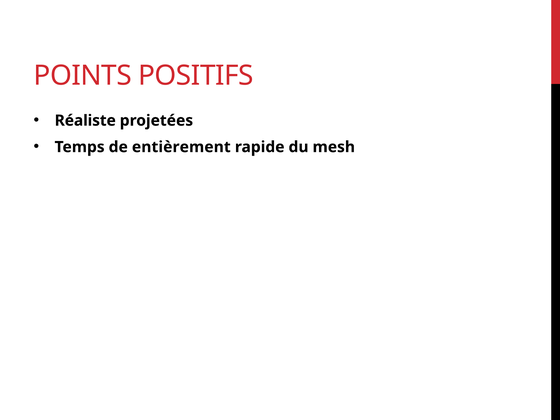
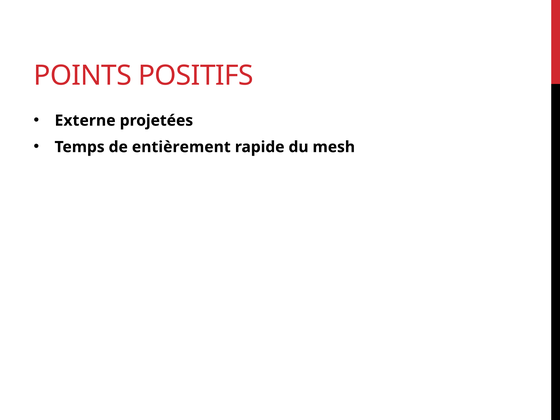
Réaliste: Réaliste -> Externe (85, 121)
